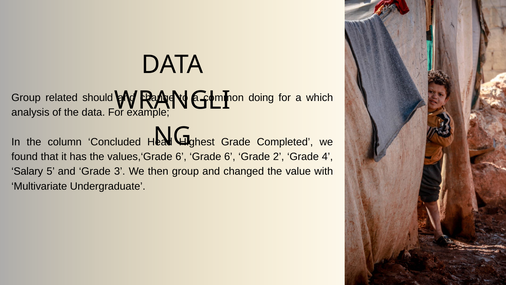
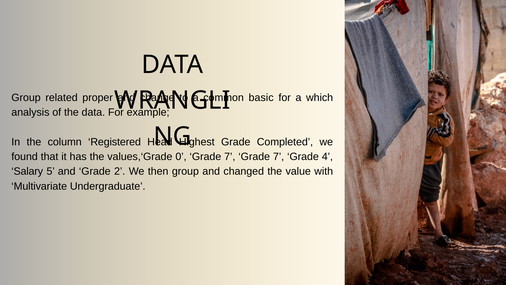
should: should -> proper (98, 97)
doing: doing -> basic (261, 97)
Concluded: Concluded -> Registered (115, 142)
values,‘Grade 6: 6 -> 0 (181, 156)
6: 6 -> 7 (230, 156)
2: 2 -> 7 (279, 156)
3: 3 -> 2 (120, 171)
